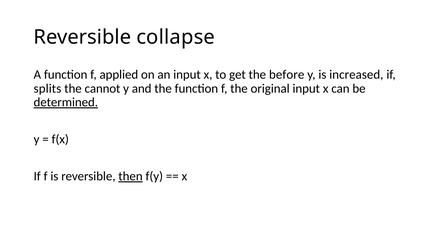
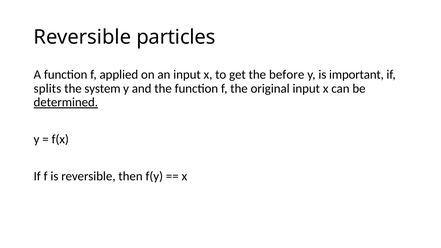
collapse: collapse -> particles (176, 37)
increased: increased -> important (356, 75)
cannot: cannot -> system (102, 88)
then underline: present -> none (131, 176)
